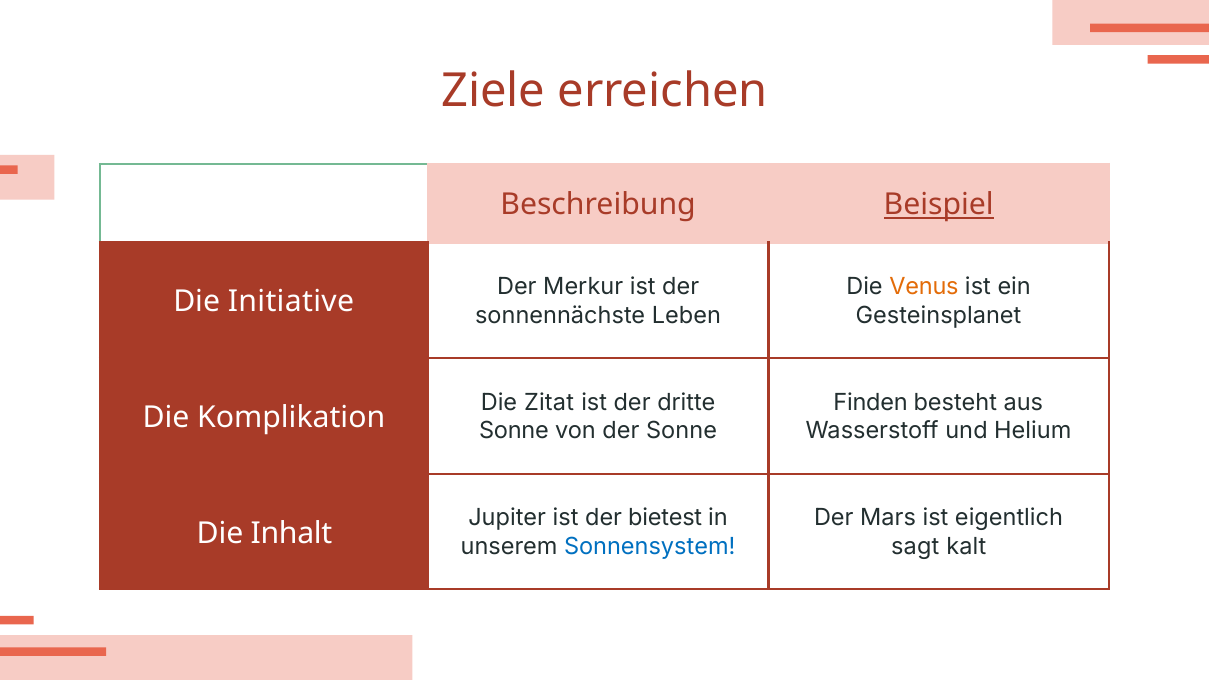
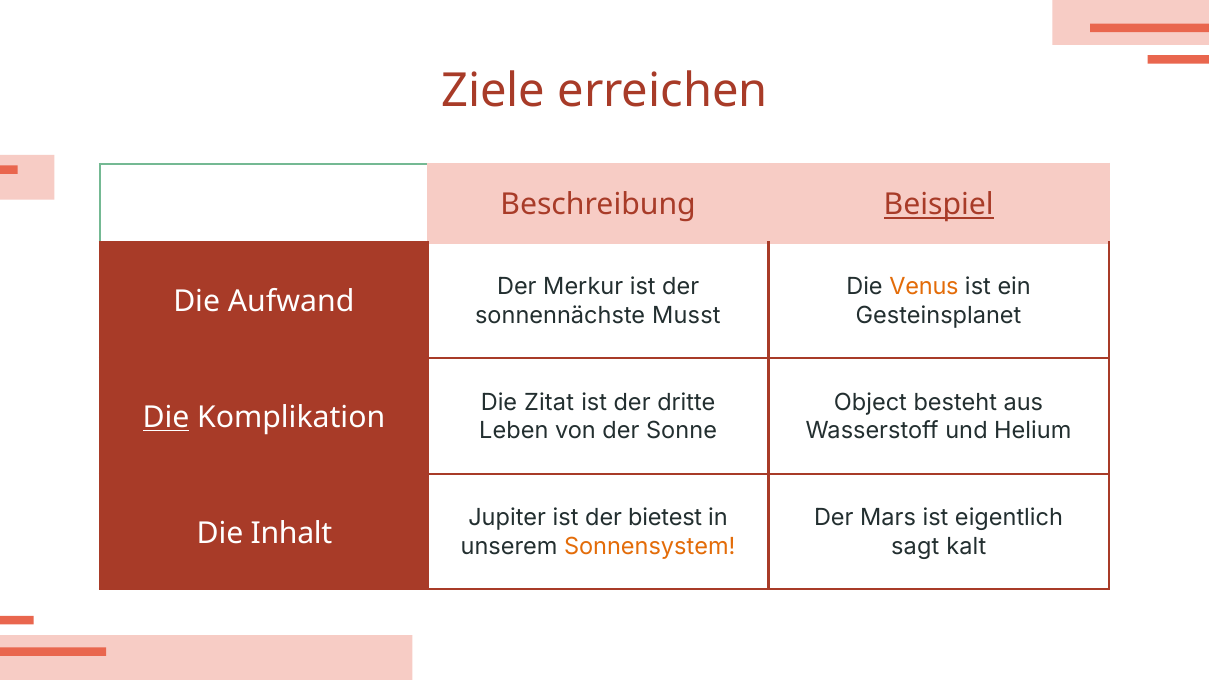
Initiative: Initiative -> Aufwand (291, 302)
Leben: Leben -> Musst (686, 315)
Finden: Finden -> Object (870, 402)
Die underline: none -> present (166, 418)
Sonne: Sonne -> Leben (514, 431)
Sonnensystem colour: blue -> orange (650, 547)
